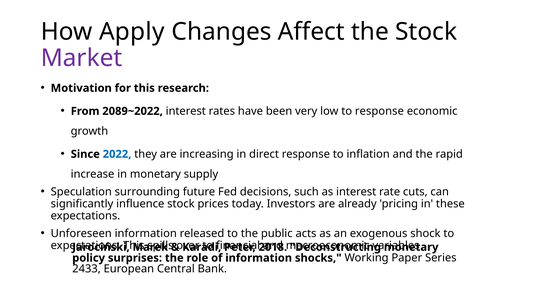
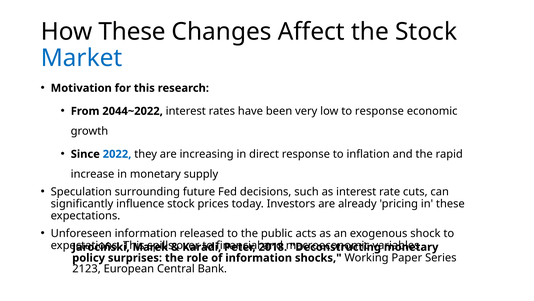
How Apply: Apply -> These (132, 32)
Market colour: purple -> blue (82, 58)
2089~2022: 2089~2022 -> 2044~2022 (133, 111)
2433: 2433 -> 2123 (86, 268)
